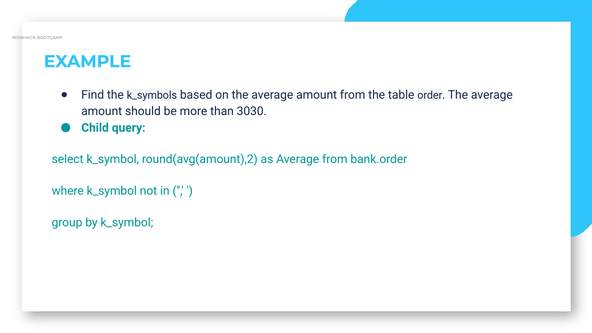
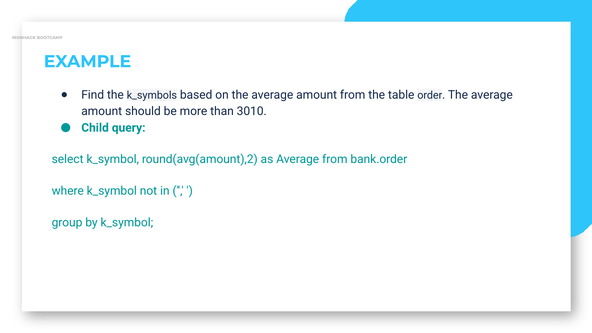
3030: 3030 -> 3010 (252, 111)
